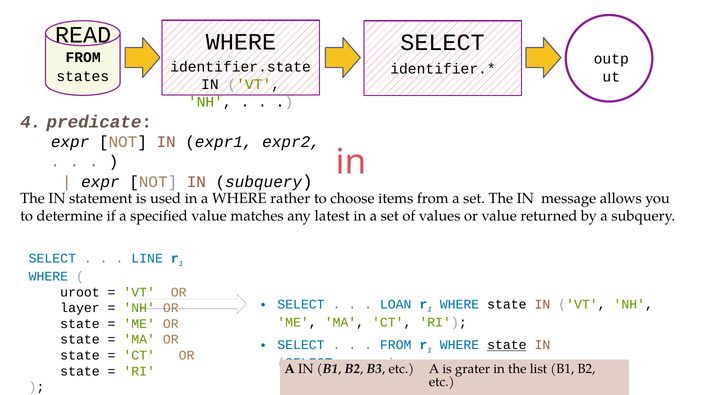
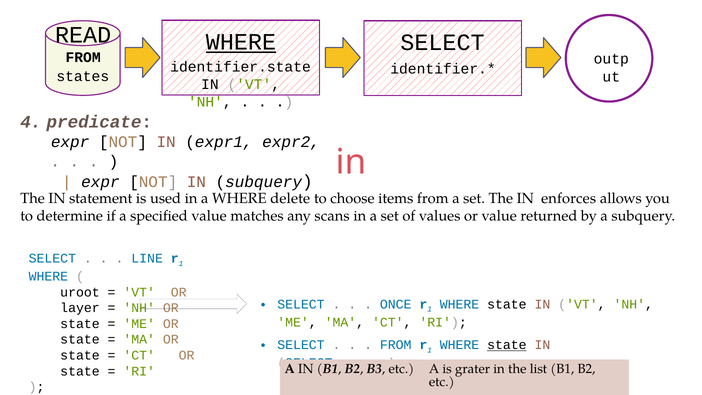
WHERE underline: none -> present (241, 42)
rather: rather -> delete (290, 198)
message: message -> enforces (569, 198)
latest: latest -> scans (332, 216)
LOAN: LOAN -> ONCE (396, 304)
